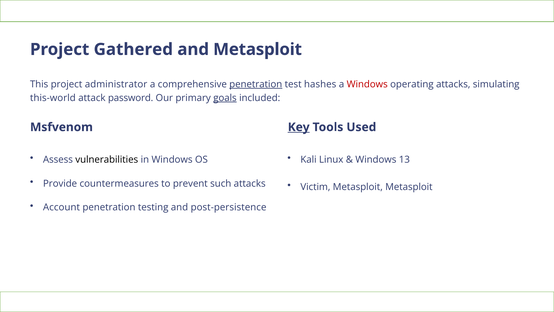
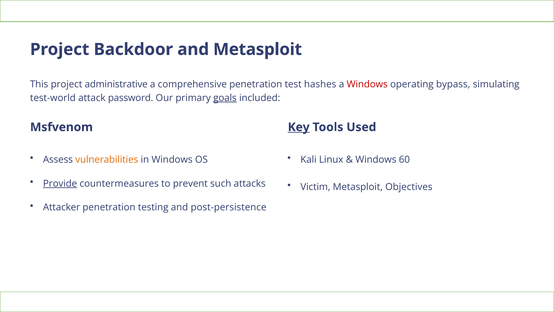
Gathered: Gathered -> Backdoor (133, 49)
administrator: administrator -> administrative (116, 84)
penetration underline: present -> none (256, 84)
operating attacks: attacks -> bypass (453, 84)
this-world: this-world -> test-world (53, 98)
13: 13 -> 60 (404, 159)
vulnerabilities colour: black -> orange (107, 159)
Provide underline: none -> present (60, 183)
Metasploit Metasploit: Metasploit -> Objectives (409, 187)
Account: Account -> Attacker (62, 207)
